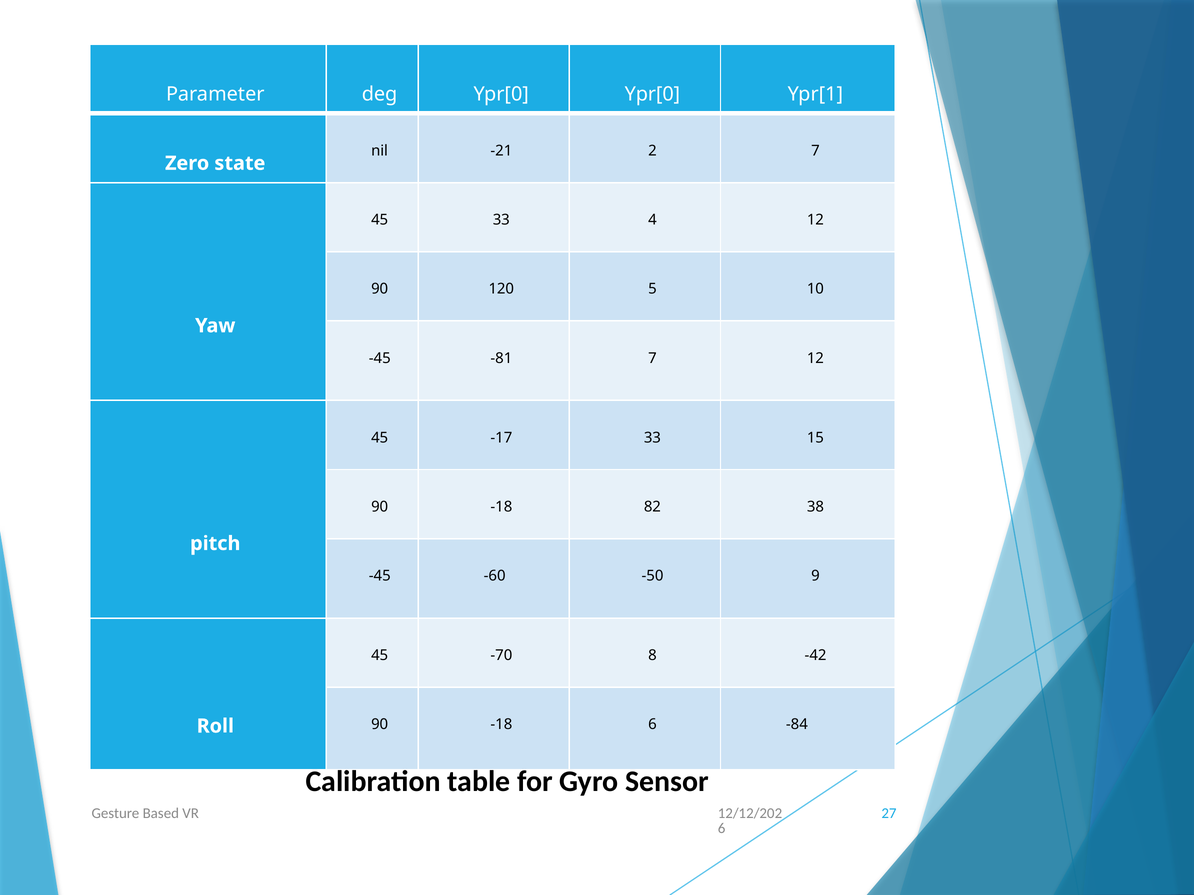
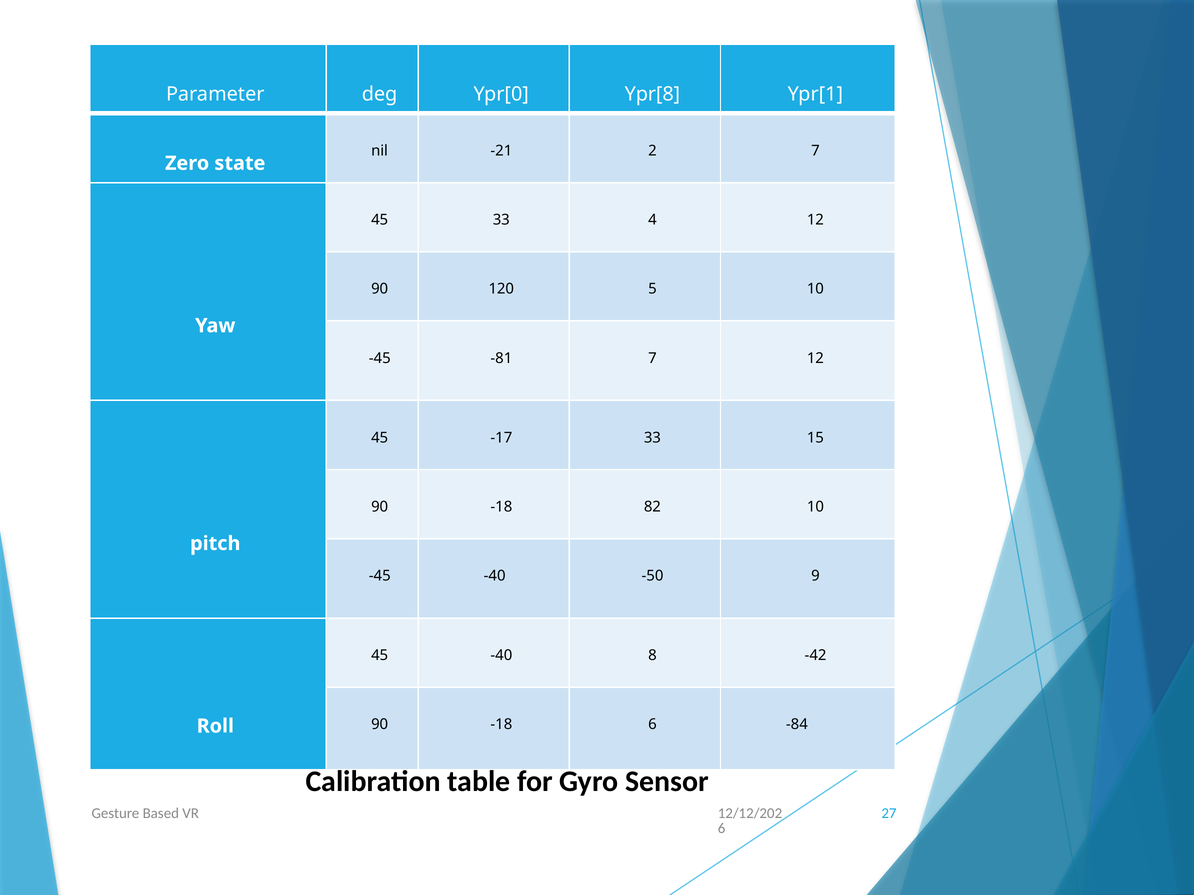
Ypr[0 Ypr[0: Ypr[0 -> Ypr[8 (652, 94)
82 38: 38 -> 10 (815, 507)
-45 -60: -60 -> -40 (495, 576)
45 -70: -70 -> -40 (501, 656)
